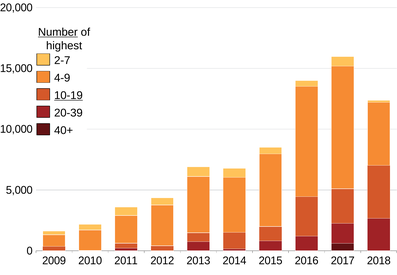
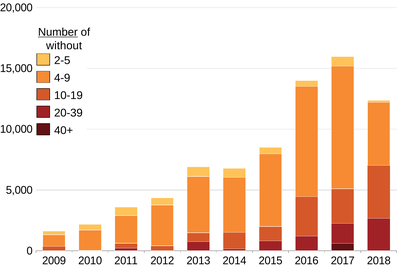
highest: highest -> without (64, 46)
2-7: 2-7 -> 2-5 (62, 60)
10-19 underline: present -> none (68, 95)
